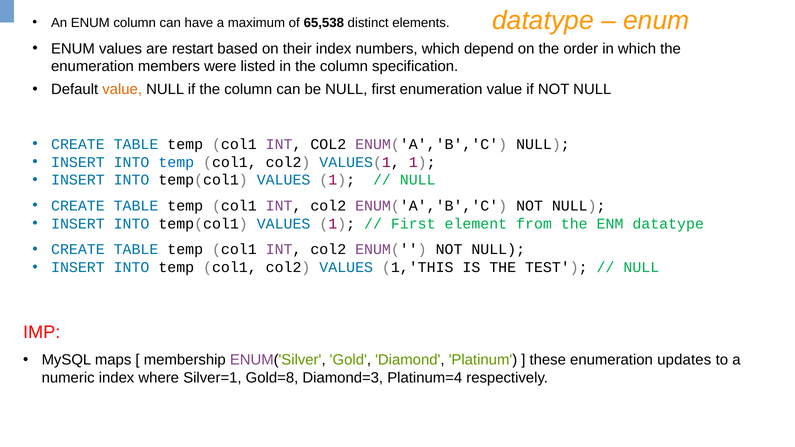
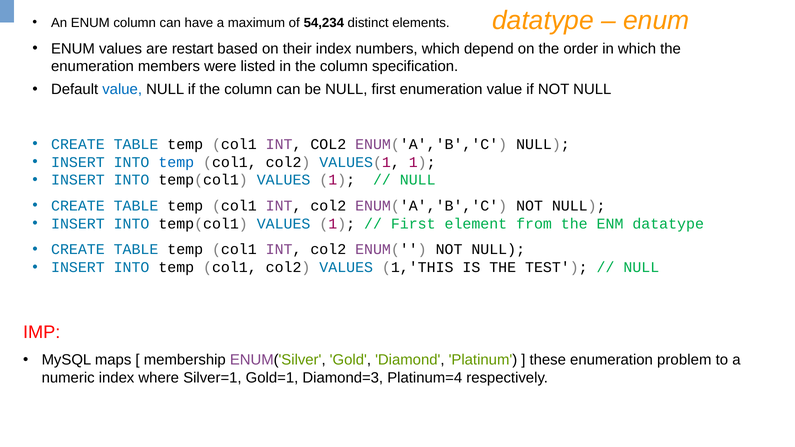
65,538: 65,538 -> 54,234 (324, 23)
value colour: orange -> blue (122, 89)
updates: updates -> problem (684, 360)
Gold=8: Gold=8 -> Gold=1 (272, 378)
